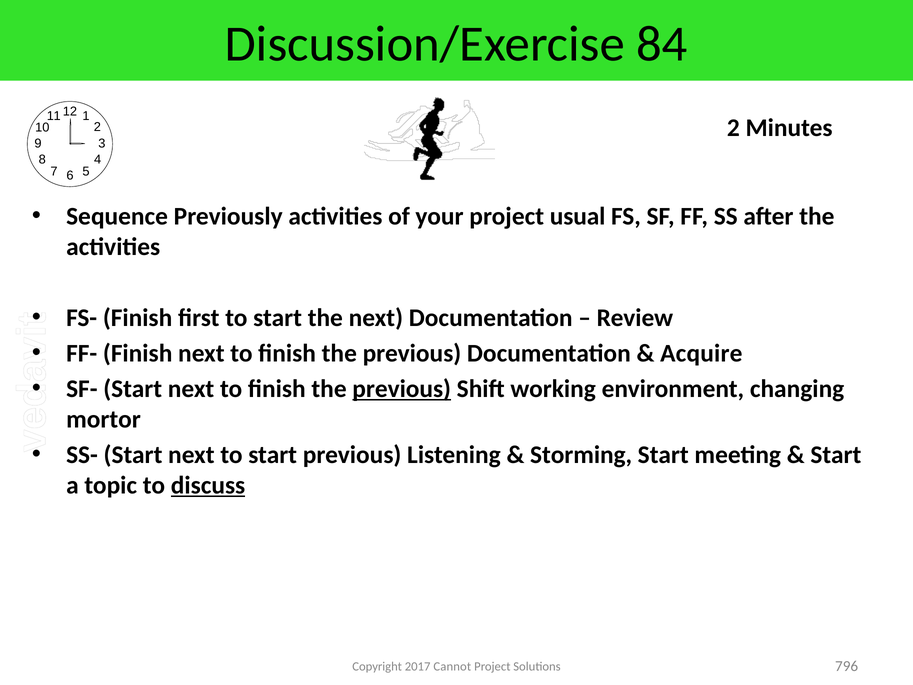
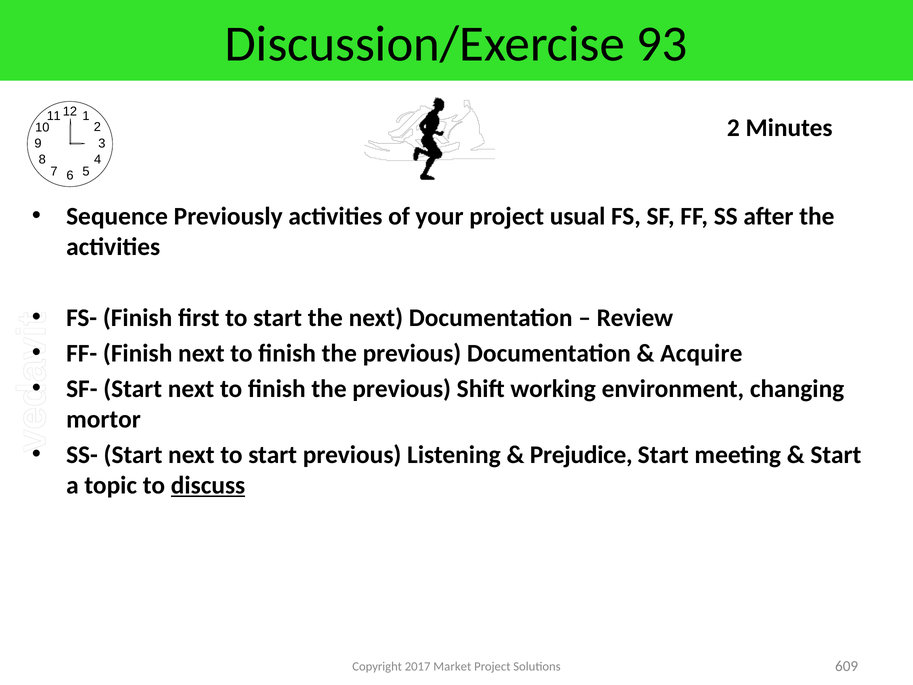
84: 84 -> 93 (662, 44)
previous underline: present -> none (402, 389)
Storming: Storming -> Prejudice (581, 455)
Cannot: Cannot -> Market (452, 666)
796: 796 -> 609 (847, 666)
